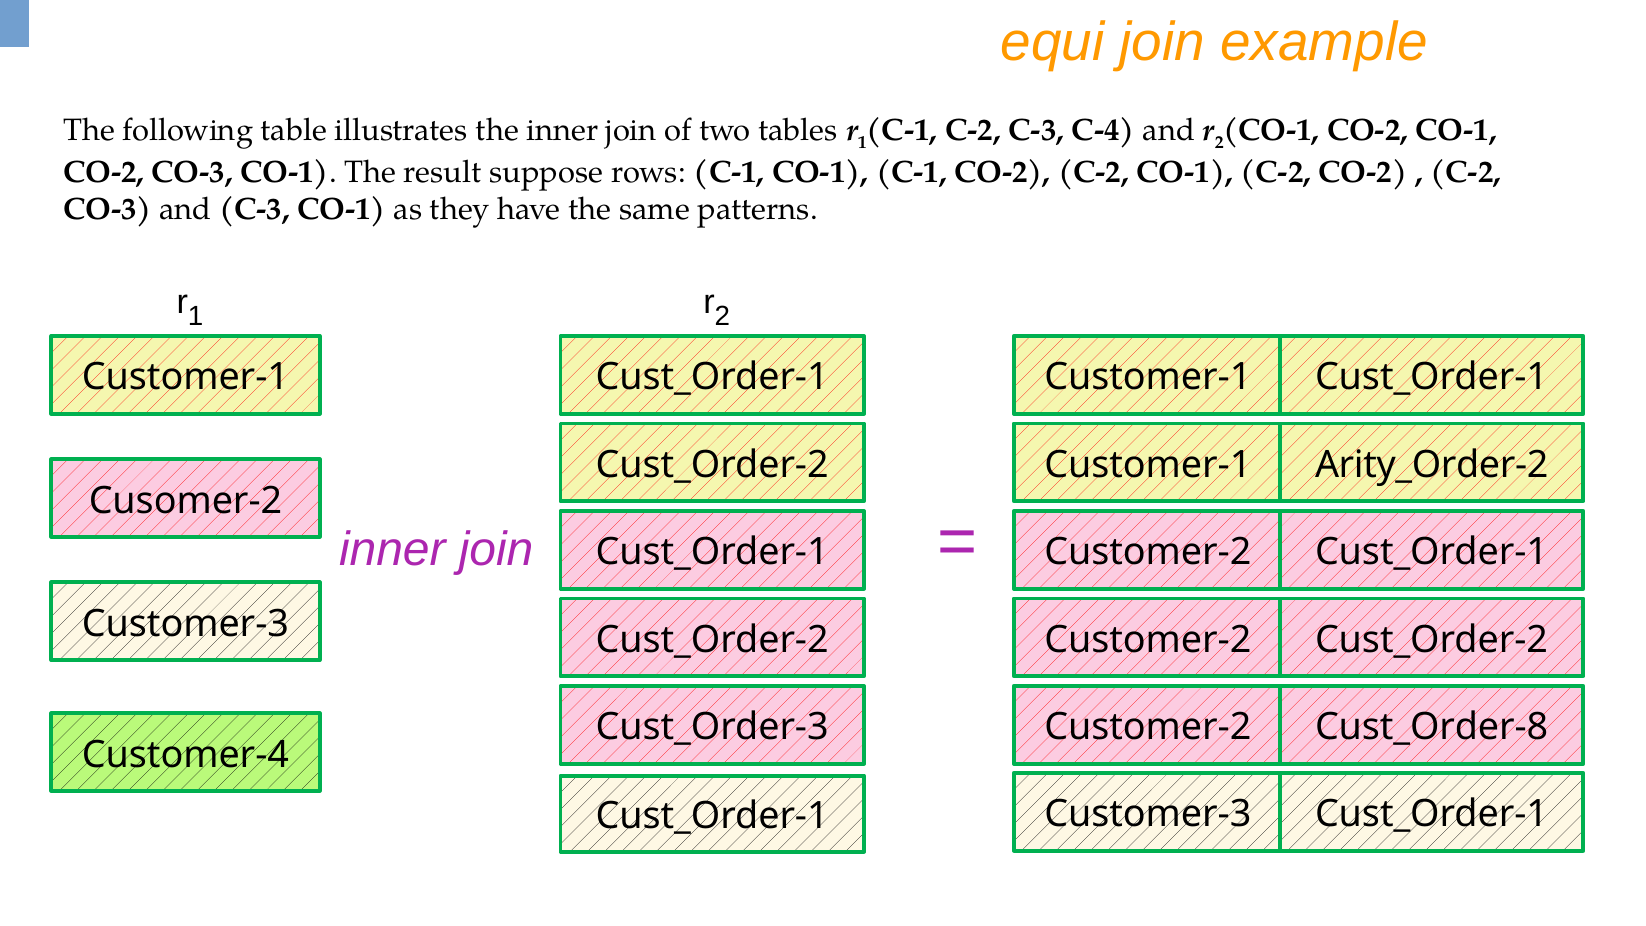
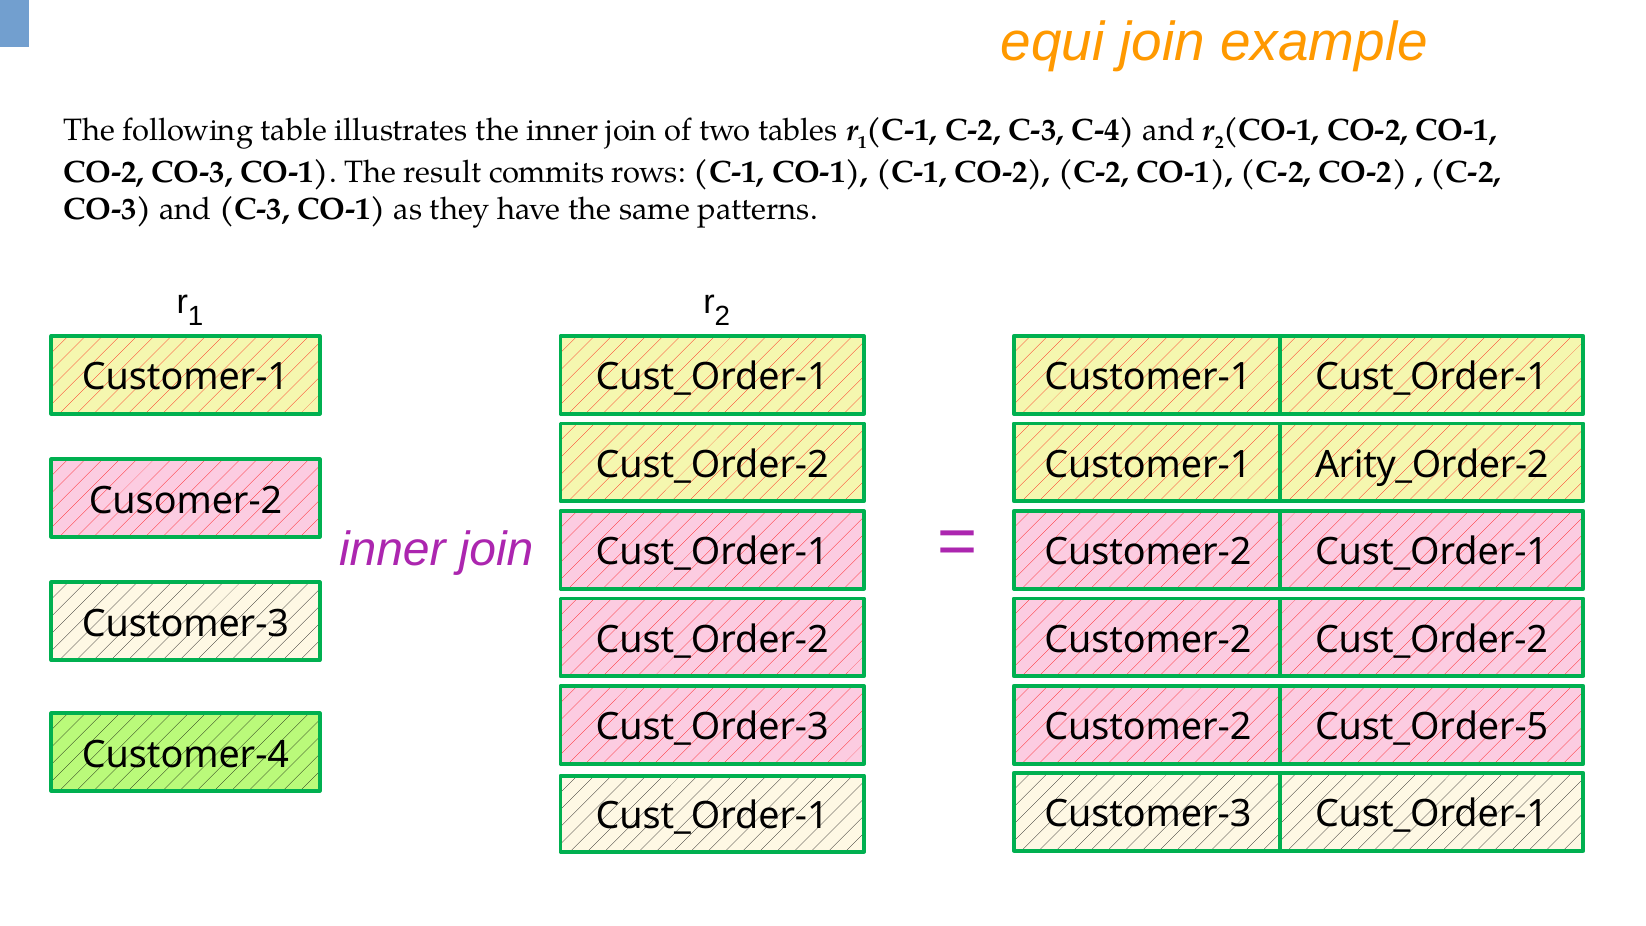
suppose: suppose -> commits (547, 172)
Cust_Order-8: Cust_Order-8 -> Cust_Order-5 (1432, 727)
